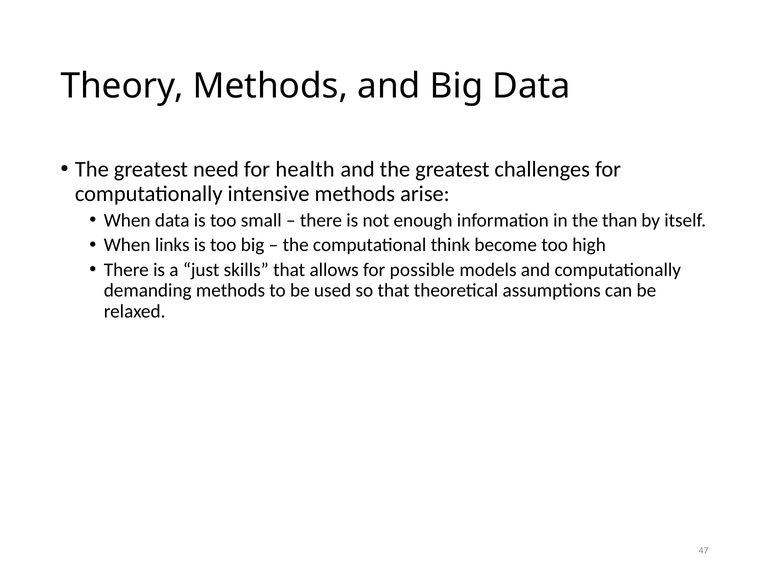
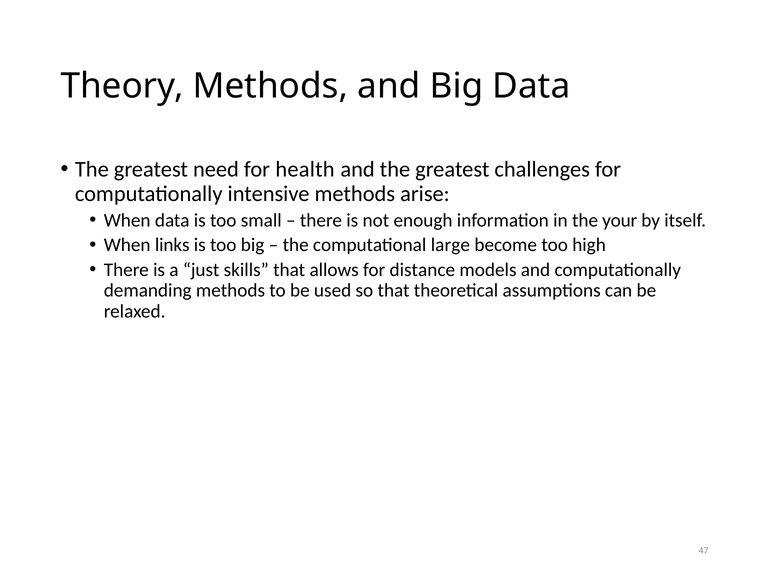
than: than -> your (620, 220)
think: think -> large (450, 245)
possible: possible -> distance (422, 270)
